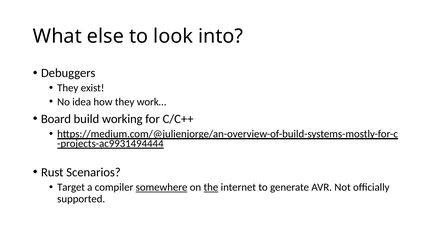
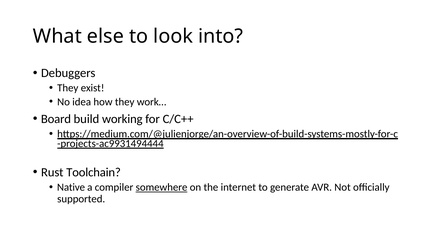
Scenarios: Scenarios -> Toolchain (94, 172)
Target: Target -> Native (71, 187)
the underline: present -> none (211, 187)
